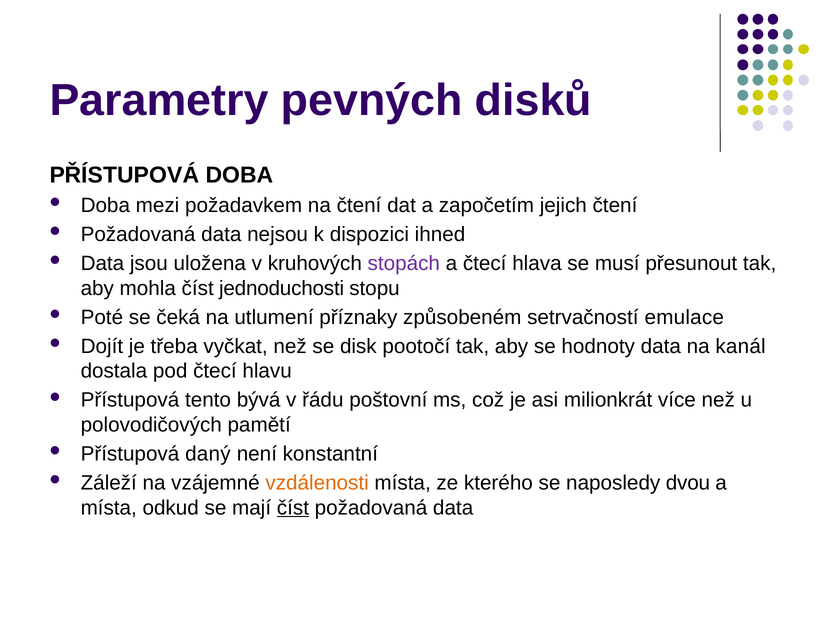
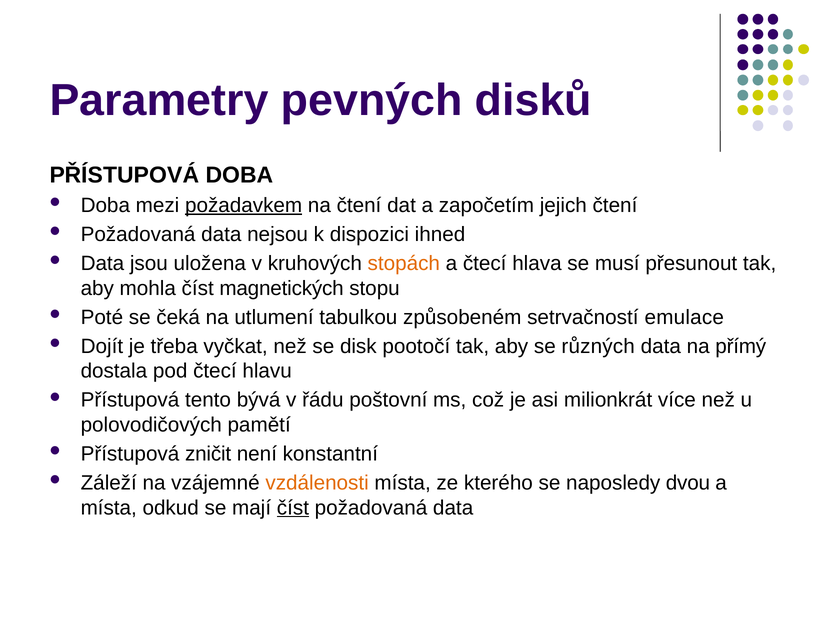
požadavkem underline: none -> present (244, 205)
stopách colour: purple -> orange (404, 263)
jednoduchosti: jednoduchosti -> magnetických (282, 288)
příznaky: příznaky -> tabulkou (358, 317)
hodnoty: hodnoty -> různých (598, 346)
kanál: kanál -> přímý (741, 346)
daný: daný -> zničit (208, 453)
